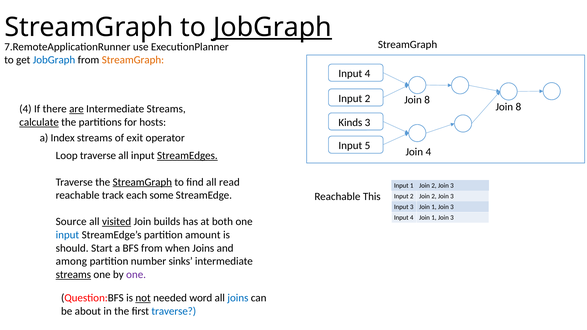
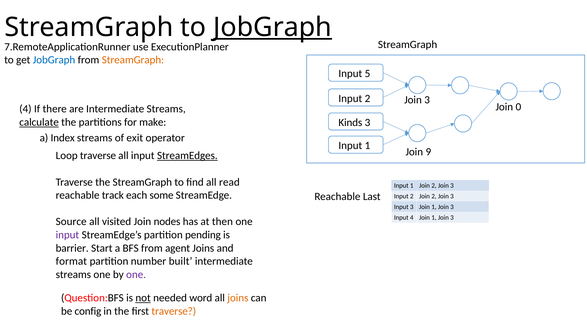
4: 4 -> 5 (367, 74)
8: 8 -> 3 (427, 100)
8: 8 -> 0 (518, 107)
are underline: present -> none (76, 109)
hosts: hosts -> make (153, 122)
5: 5 -> 1 (367, 146)
Join 4: 4 -> 9 (428, 152)
StreamGraph underline: present -> none (142, 182)
This: This -> Last (372, 197)
visited underline: present -> none (117, 222)
builds: builds -> nodes (167, 222)
both: both -> then (222, 222)
input colour: blue -> purple (67, 235)
amount: amount -> pending (203, 235)
should: should -> barrier (72, 248)
when: when -> agent (178, 248)
among: among -> format (71, 261)
sinks: sinks -> built (181, 261)
streams underline: present -> none (73, 275)
joins colour: blue -> orange (238, 298)
about: about -> config (88, 311)
traverse colour: blue -> orange (174, 311)
